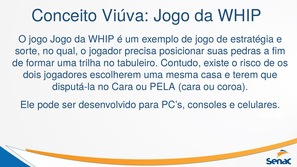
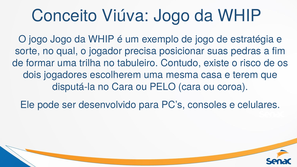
PELA: PELA -> PELO (163, 87)
